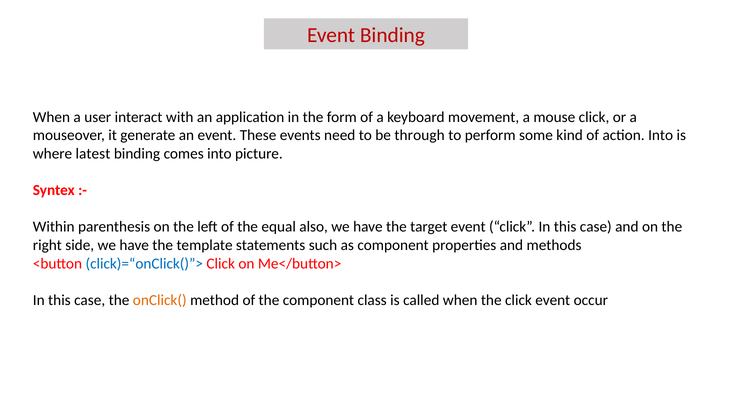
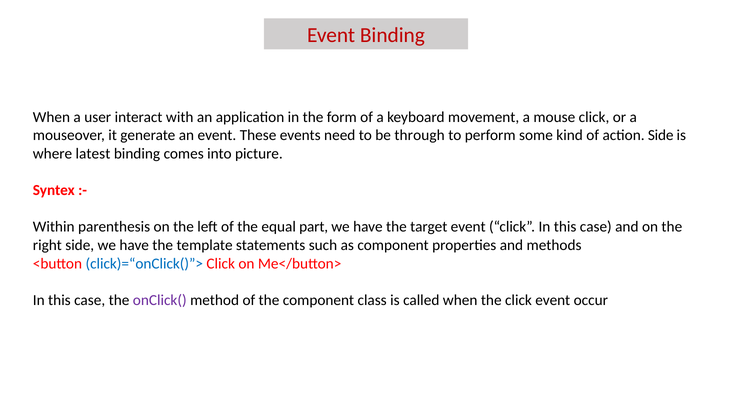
action Into: Into -> Side (661, 135)
also: also -> part (314, 227)
onClick( colour: orange -> purple (160, 300)
